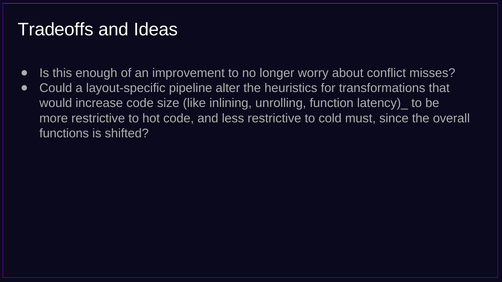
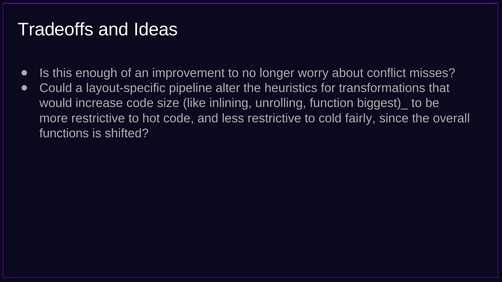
latency)_: latency)_ -> biggest)_ (383, 103)
must: must -> fairly (360, 118)
